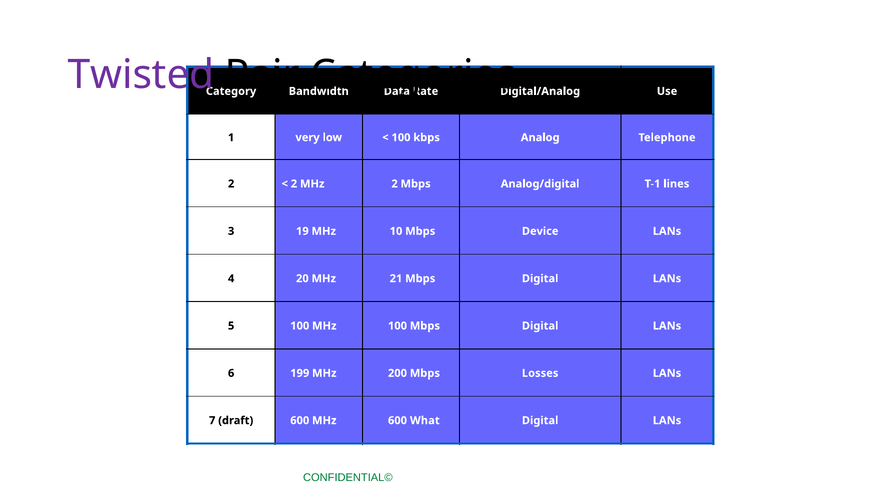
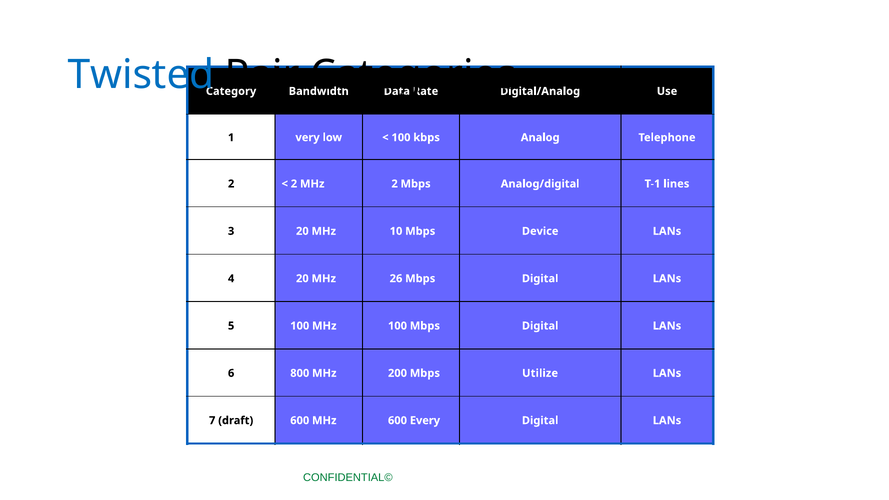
Twisted colour: purple -> blue (141, 75)
3 19: 19 -> 20 (302, 231)
21: 21 -> 26 (396, 279)
199: 199 -> 800 (300, 373)
Losses: Losses -> Utilize (540, 373)
What: What -> Every (425, 421)
